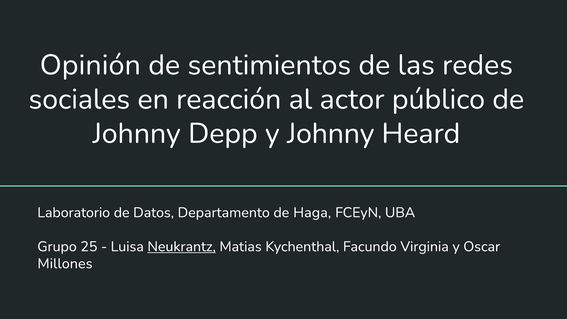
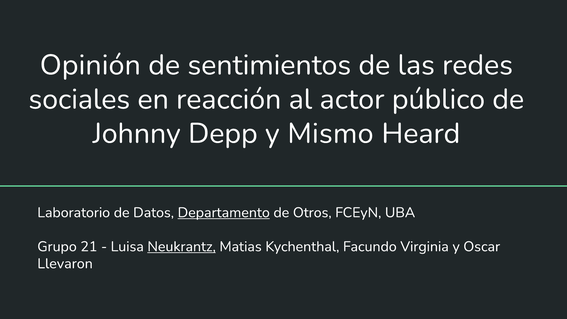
y Johnny: Johnny -> Mismo (330, 133)
Departamento underline: none -> present (224, 213)
Haga: Haga -> Otros (312, 213)
25: 25 -> 21 (89, 247)
Millones: Millones -> Llevaron (65, 264)
